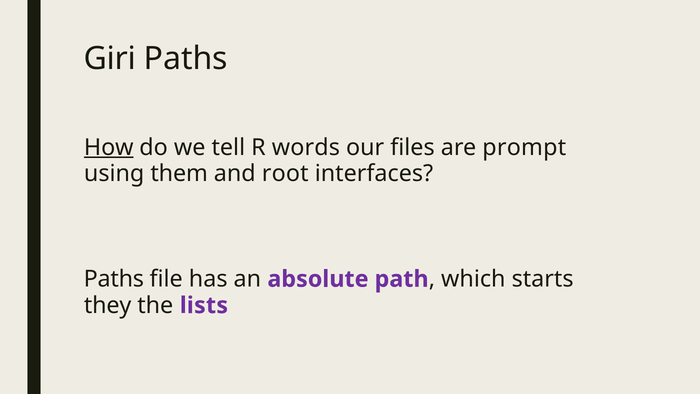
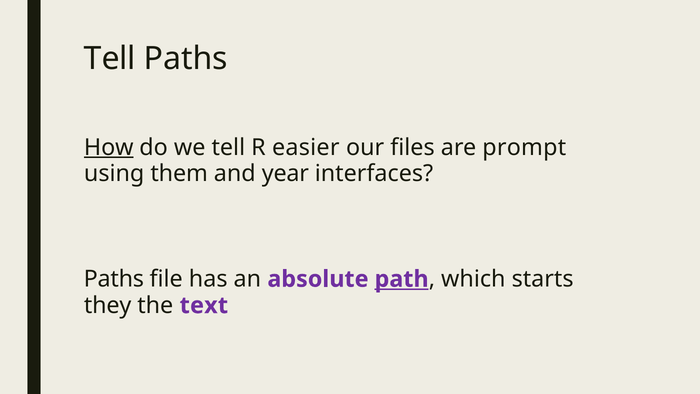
Giri: Giri -> Tell (110, 59)
words: words -> easier (306, 147)
root: root -> year (285, 174)
path underline: none -> present (402, 279)
lists: lists -> text (204, 305)
